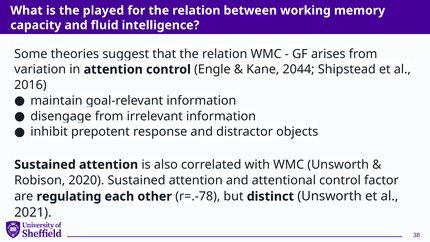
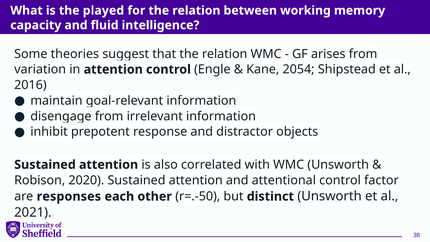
2044: 2044 -> 2054 (299, 69)
regulating: regulating -> responses (69, 196)
r=.-78: r=.-78 -> r=.-50 (198, 196)
